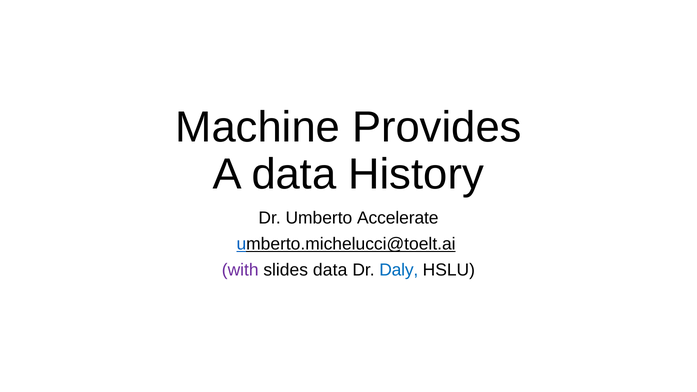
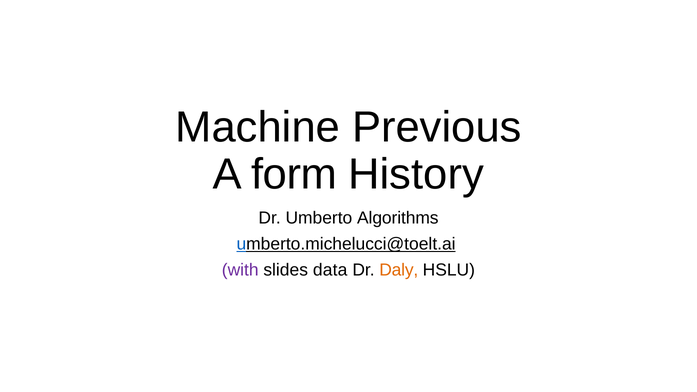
Provides: Provides -> Previous (437, 127)
A data: data -> form (294, 174)
Accelerate: Accelerate -> Algorithms (398, 218)
Daly colour: blue -> orange (399, 270)
